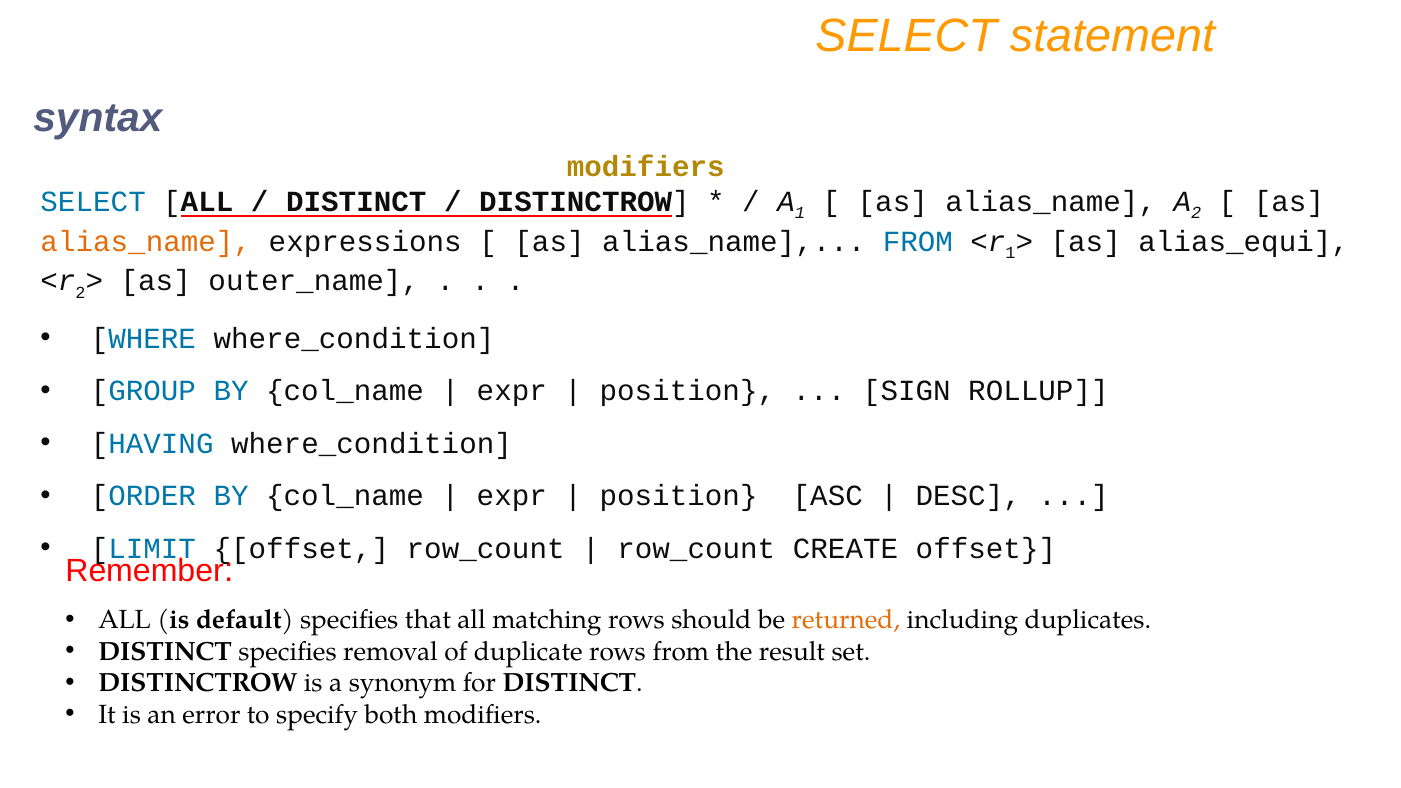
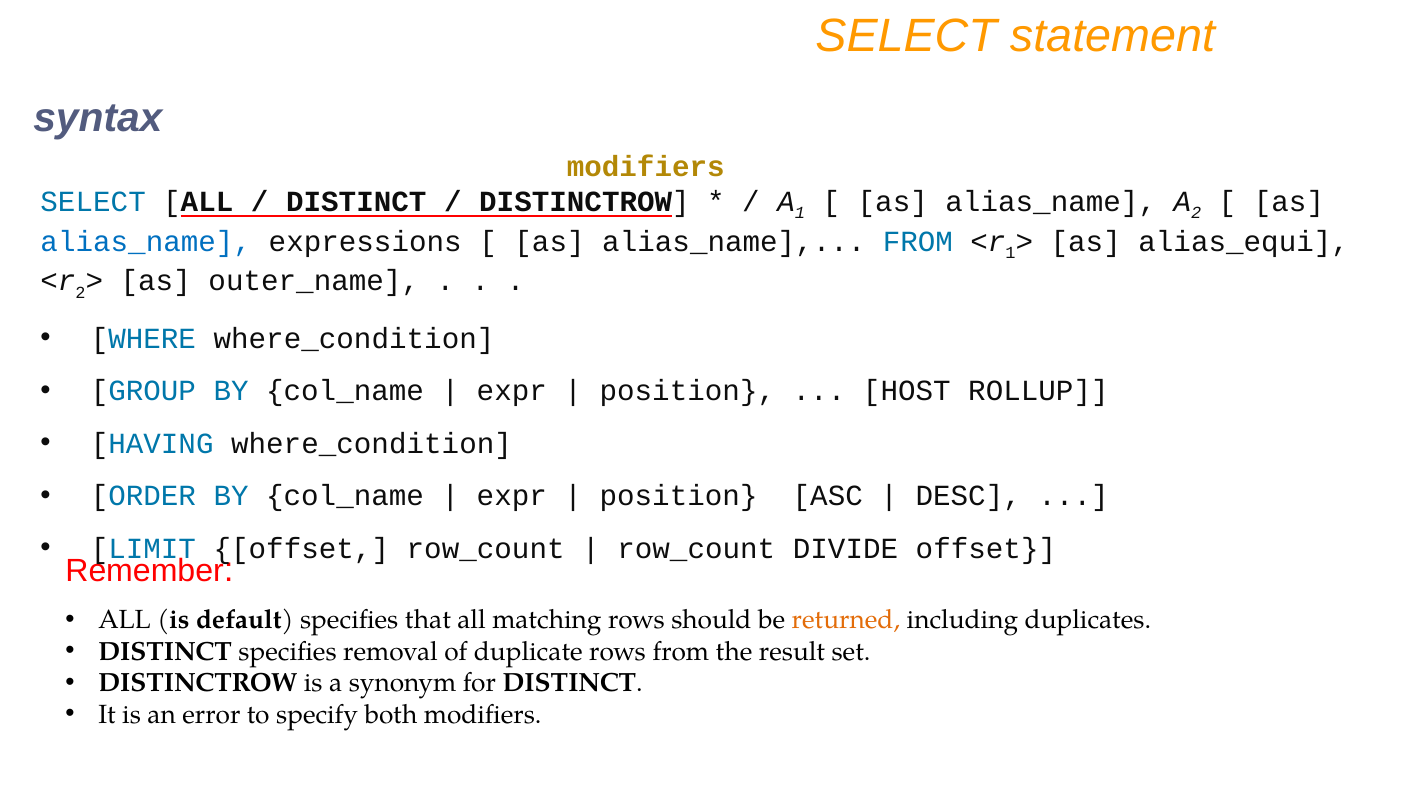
alias_name colour: orange -> blue (146, 241)
SIGN: SIGN -> HOST (907, 391)
CREATE: CREATE -> DIVIDE (846, 549)
